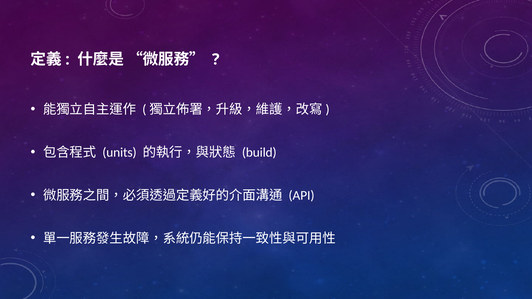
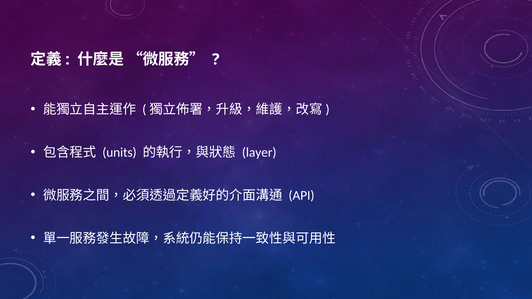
build: build -> layer (259, 152)
